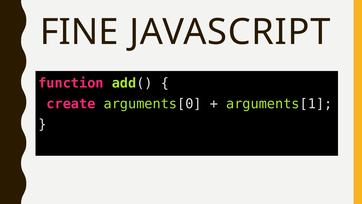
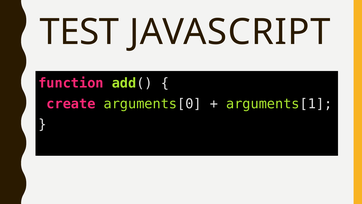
FINE: FINE -> TEST (79, 32)
